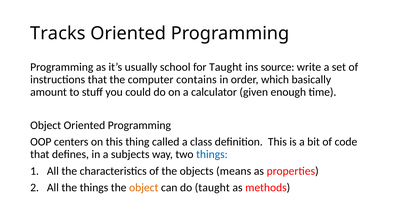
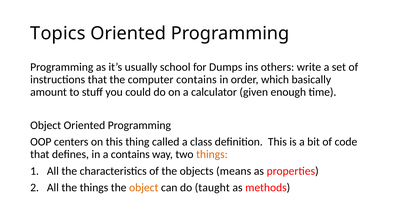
Tracks: Tracks -> Topics (58, 33)
for Taught: Taught -> Dumps (226, 67)
source: source -> others (278, 67)
a subjects: subjects -> contains (130, 154)
things colour: blue -> orange (212, 154)
